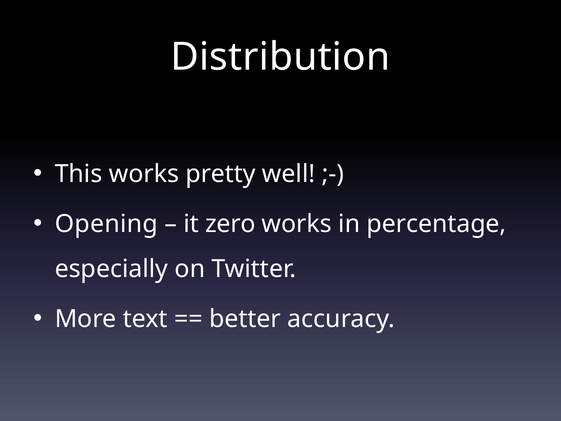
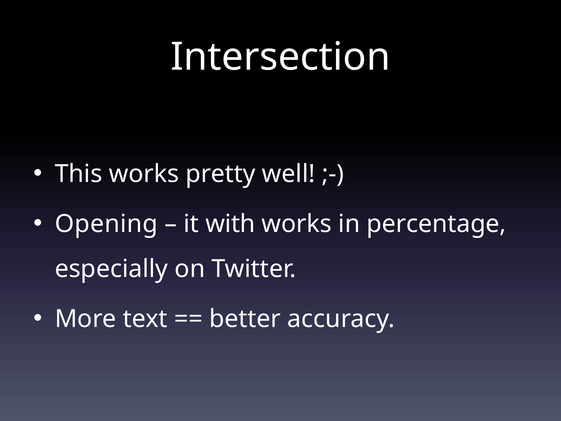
Distribution: Distribution -> Intersection (280, 57)
zero: zero -> with (230, 224)
